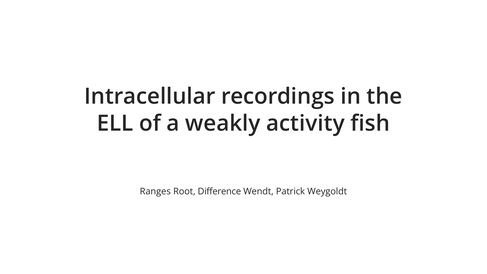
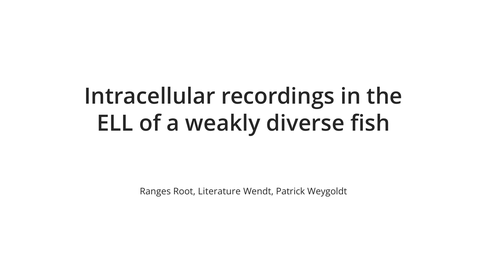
activity: activity -> diverse (305, 123)
Difference: Difference -> Literature (219, 192)
